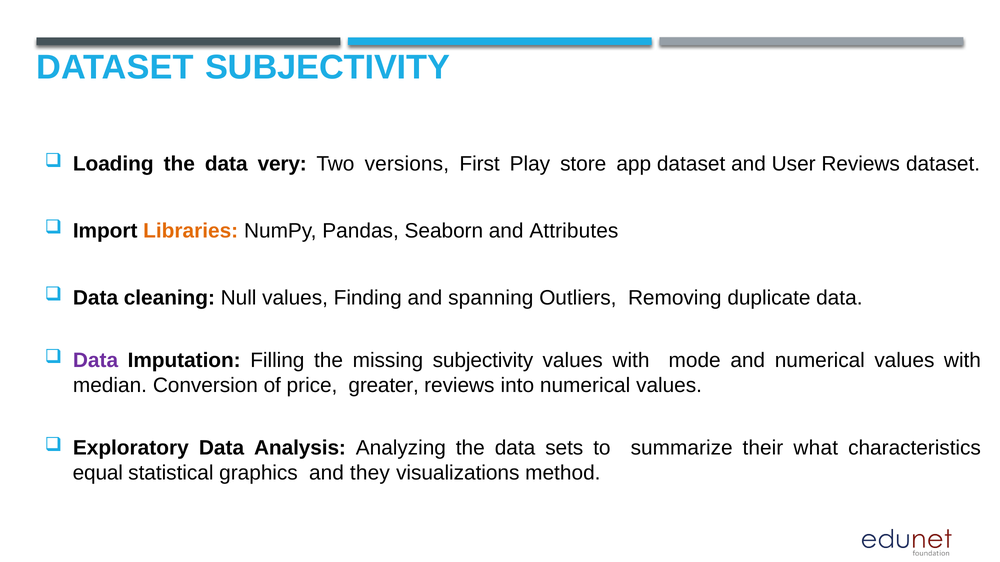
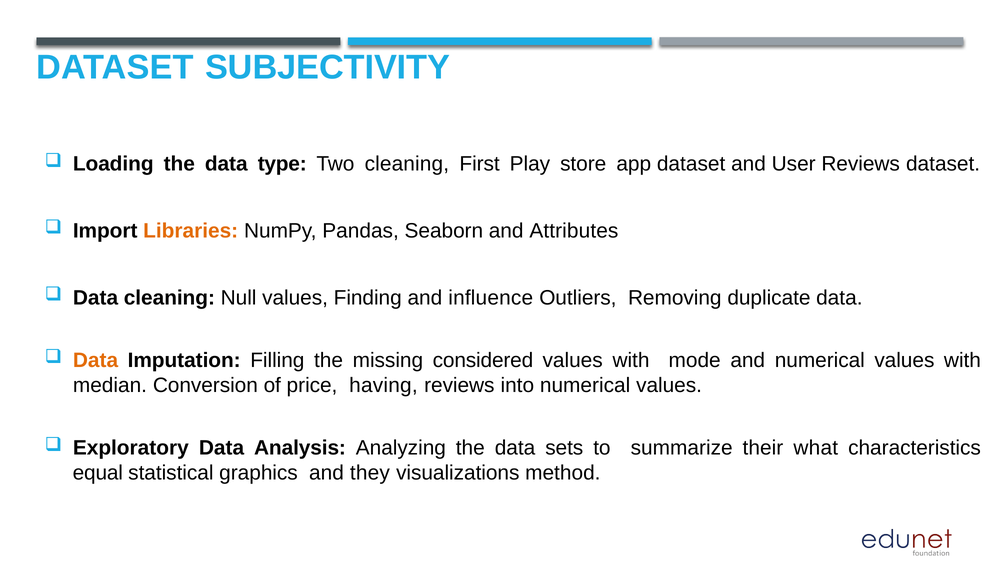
very: very -> type (282, 164)
Two versions: versions -> cleaning (407, 164)
spanning: spanning -> inﬂuence (491, 298)
Data colour: purple -> orange (95, 361)
missing subjectivity: subjectivity -> considered (483, 361)
greater: greater -> having (383, 386)
